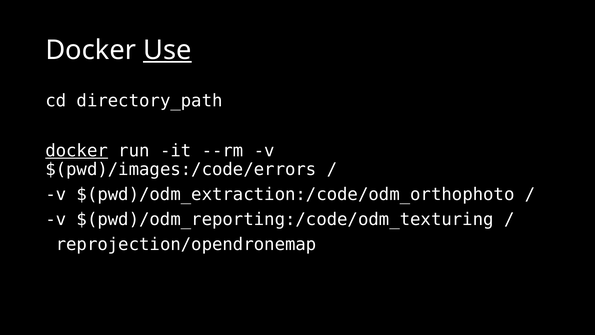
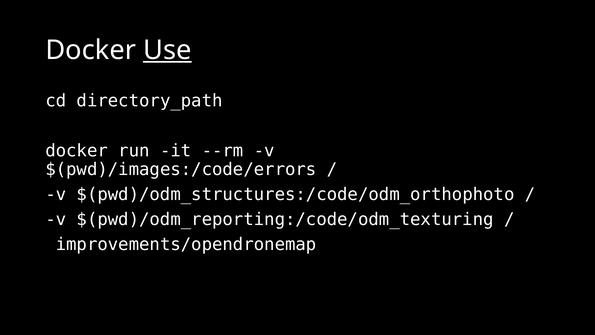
docker underline: present -> none (77, 150)
$(pwd)/odm_extraction:/code/odm_orthophoto: $(pwd)/odm_extraction:/code/odm_orthophoto -> $(pwd)/odm_structures:/code/odm_orthophoto (296, 194)
reprojection/opendronemap: reprojection/opendronemap -> improvements/opendronemap (186, 244)
